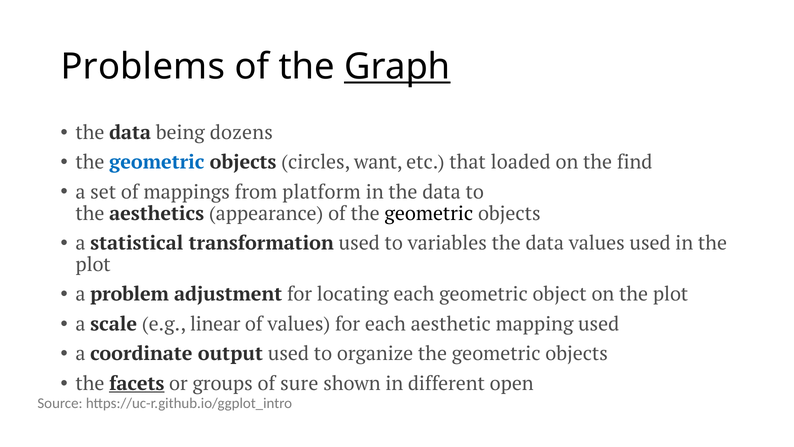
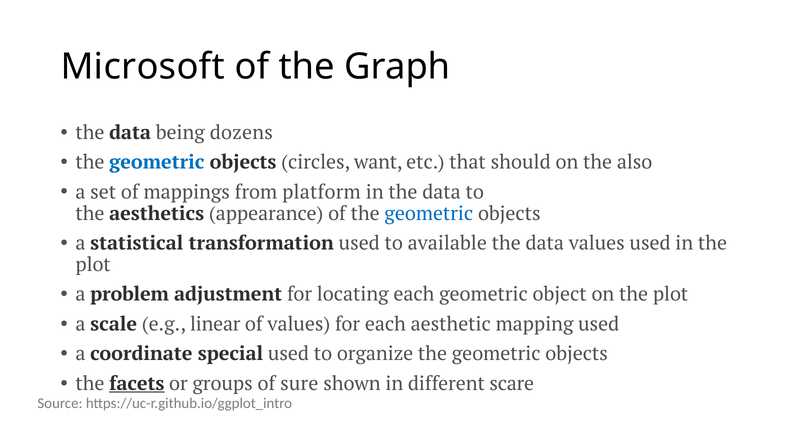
Problems: Problems -> Microsoft (143, 67)
Graph underline: present -> none (397, 67)
loaded: loaded -> should (521, 162)
find: find -> also (635, 162)
geometric colour: black -> blue (429, 213)
variables: variables -> available (447, 243)
output: output -> special (230, 354)
open: open -> scare (512, 383)
